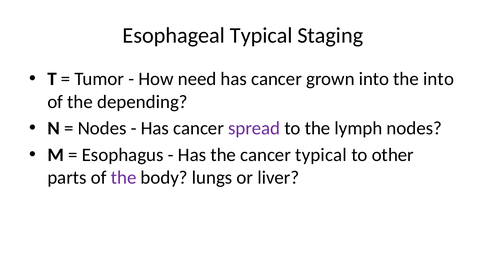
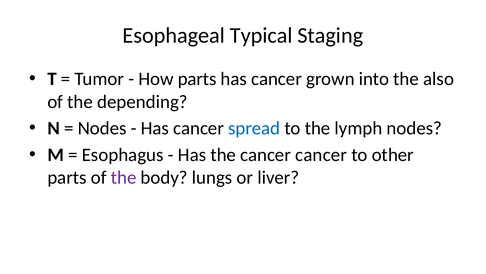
How need: need -> parts (197, 79)
the into: into -> also (439, 79)
spread colour: purple -> blue (254, 128)
cancer typical: typical -> cancer (321, 155)
